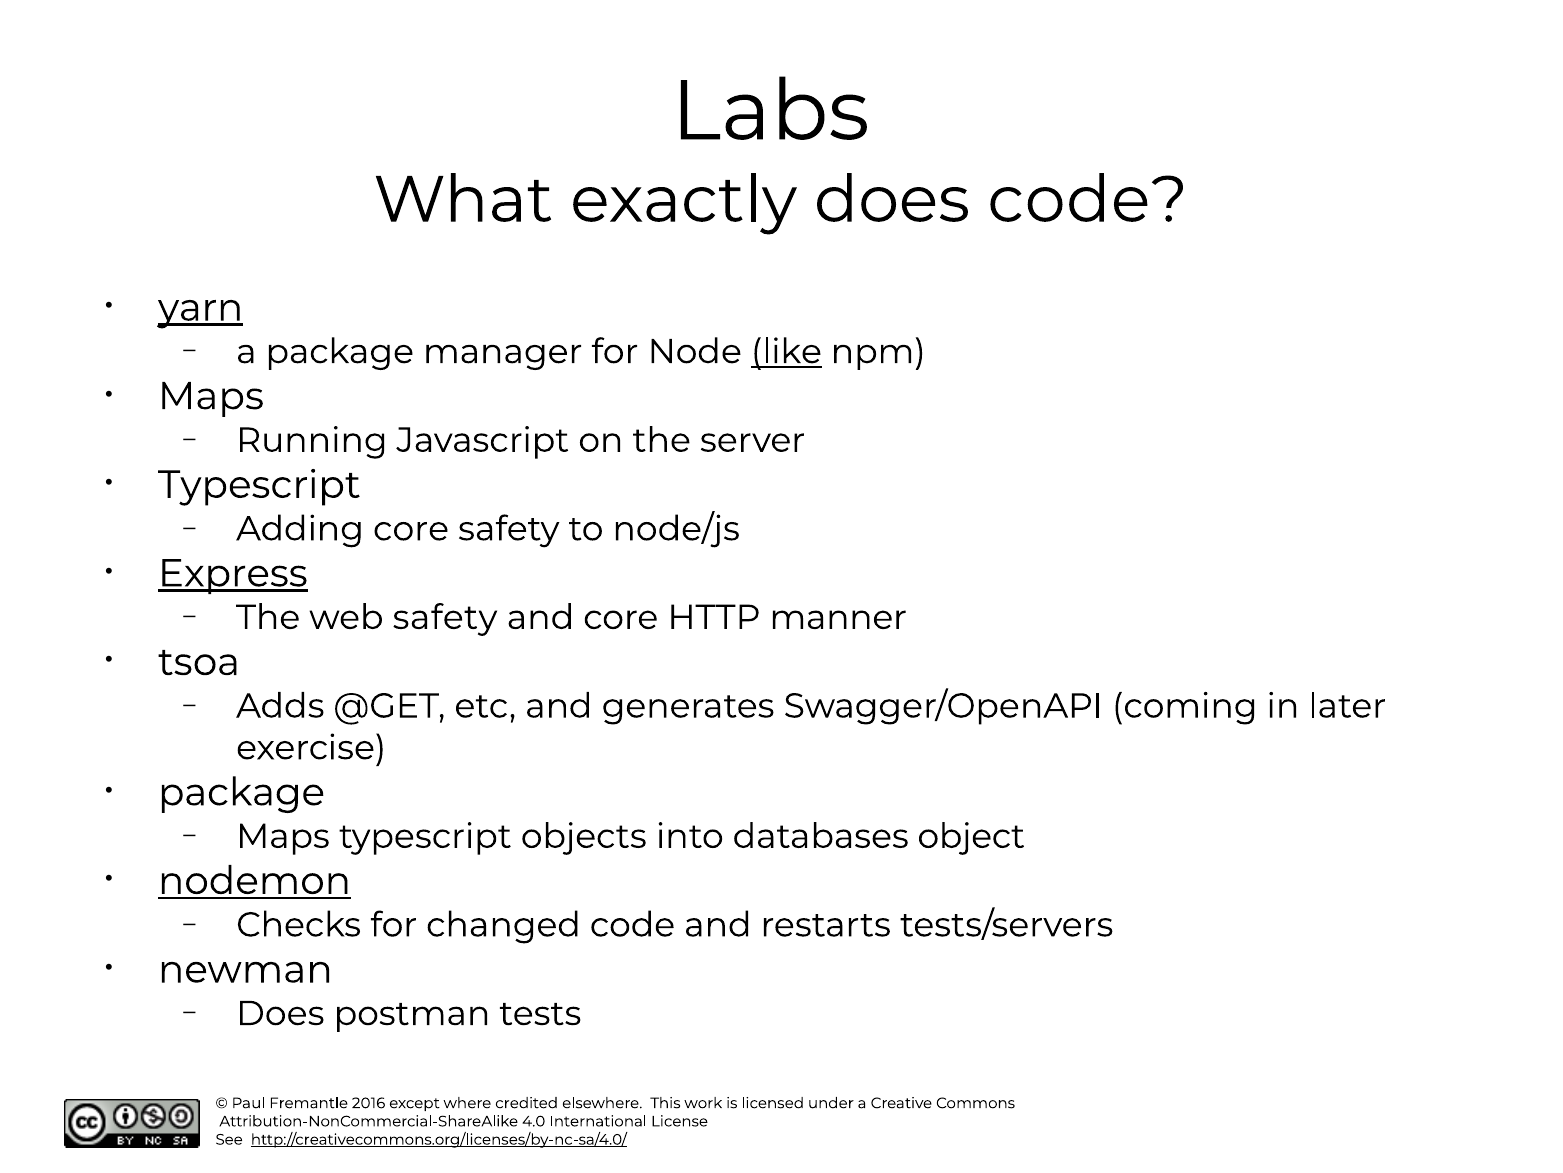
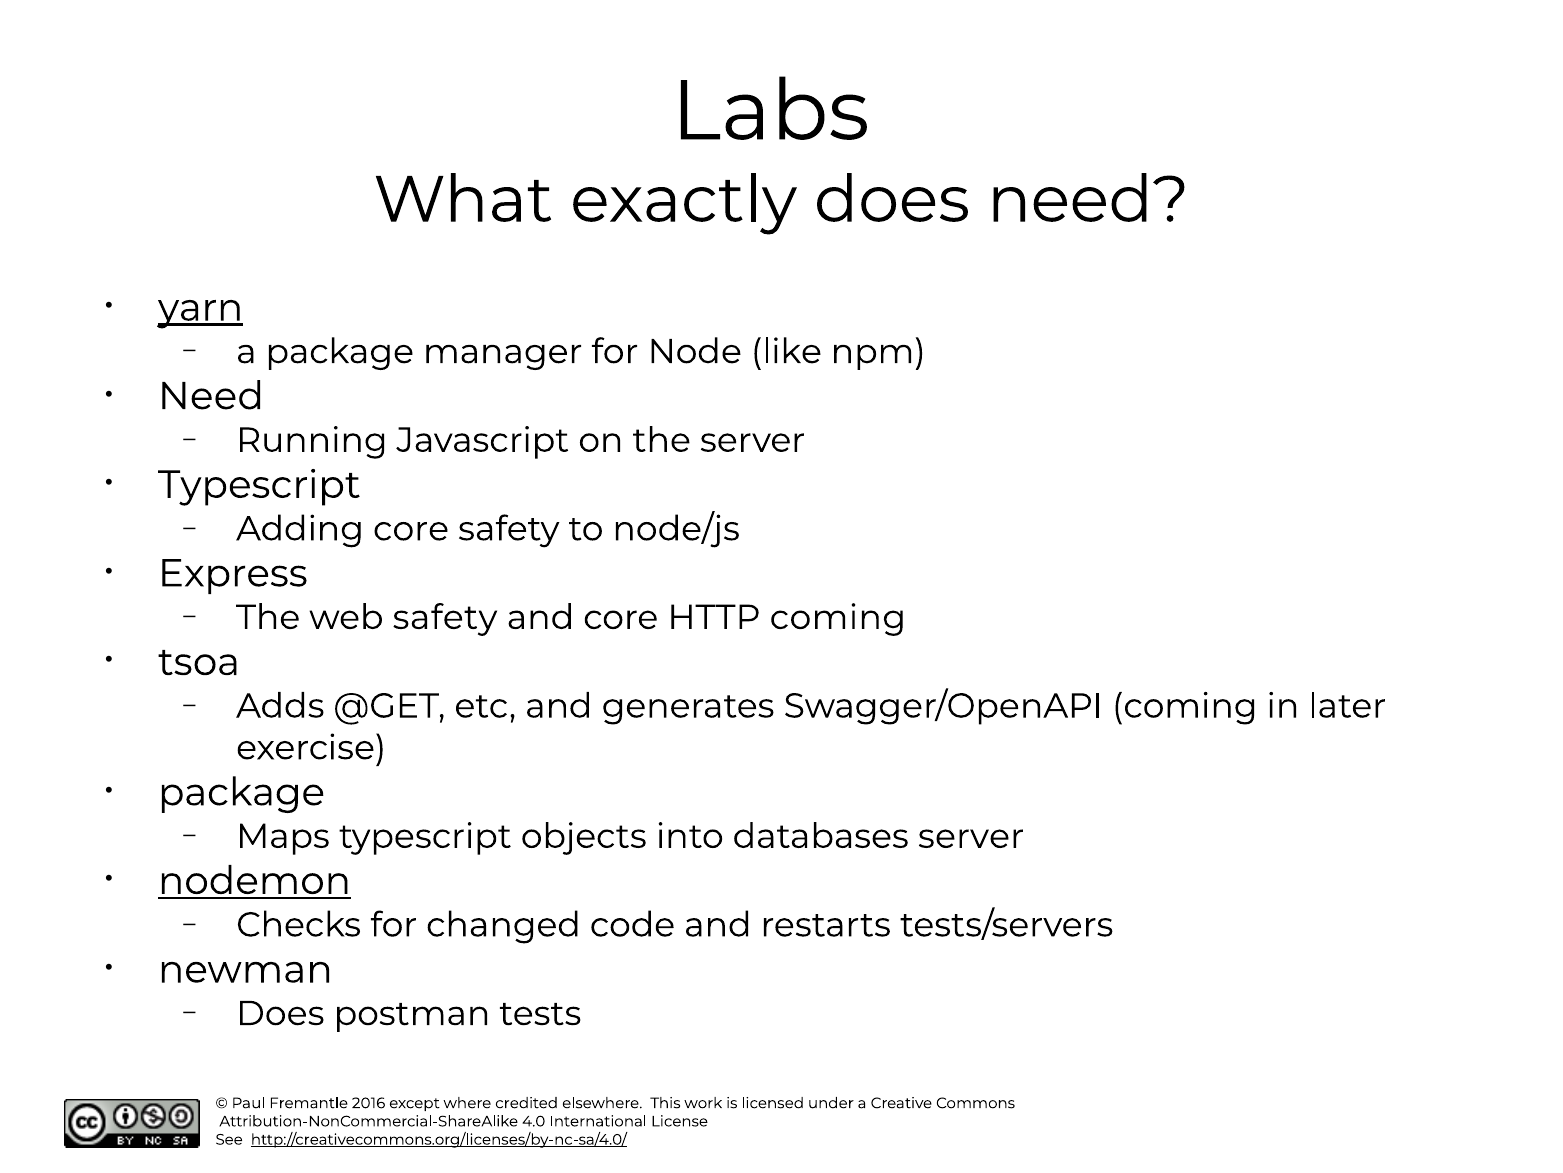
does code: code -> need (1088, 200)
like underline: present -> none (786, 351)
Maps: Maps -> Need (211, 396)
Express underline: present -> none (233, 573)
HTTP manner: manner -> coming (838, 617)
databases object: object -> server (971, 836)
